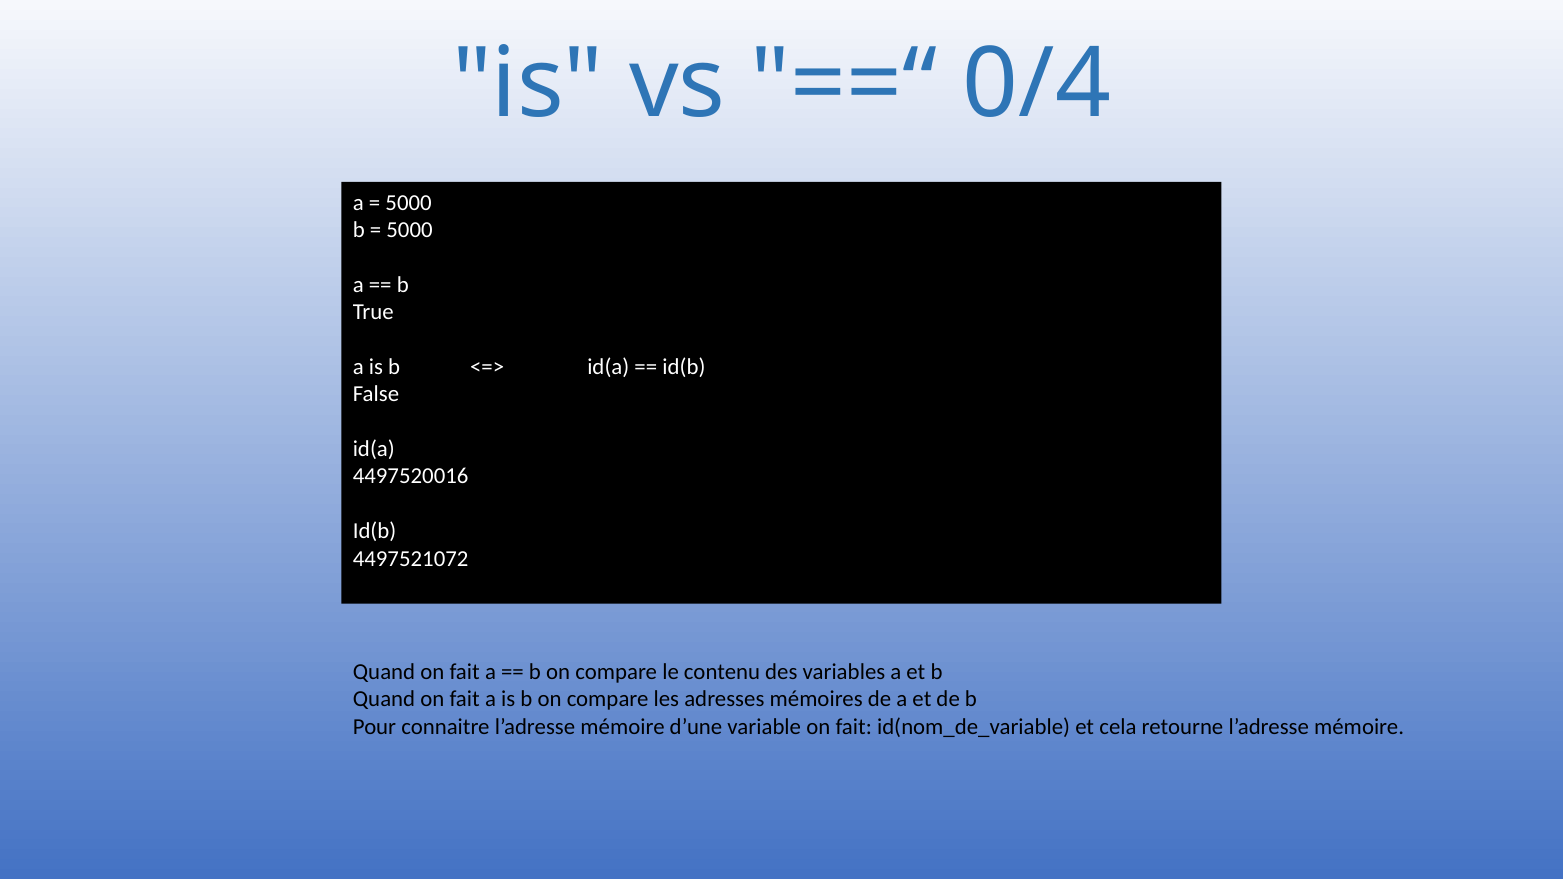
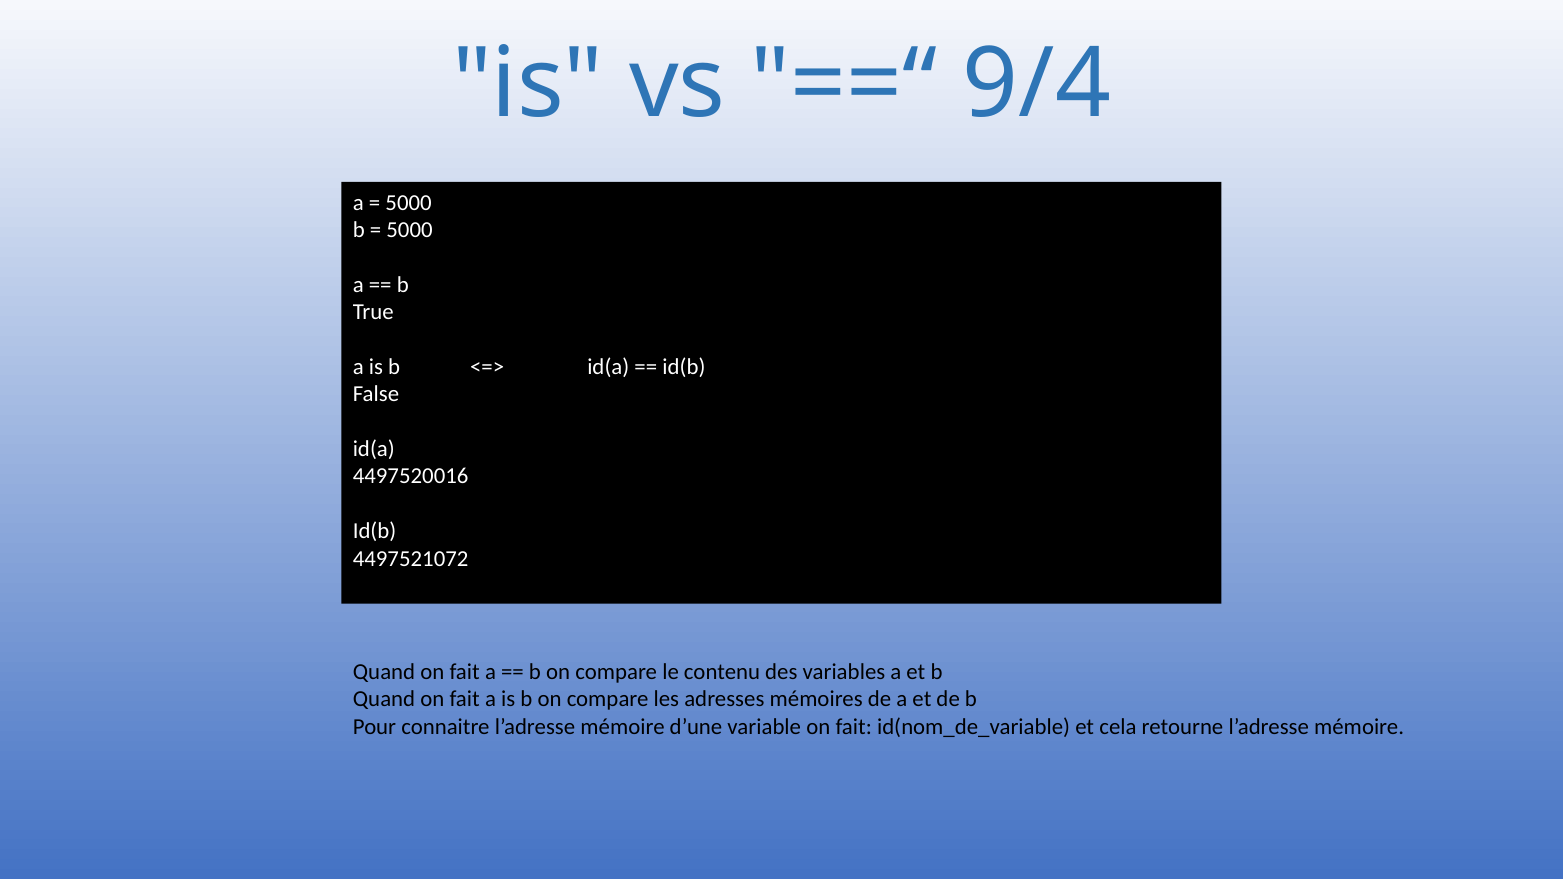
0/4: 0/4 -> 9/4 (1037, 84)
